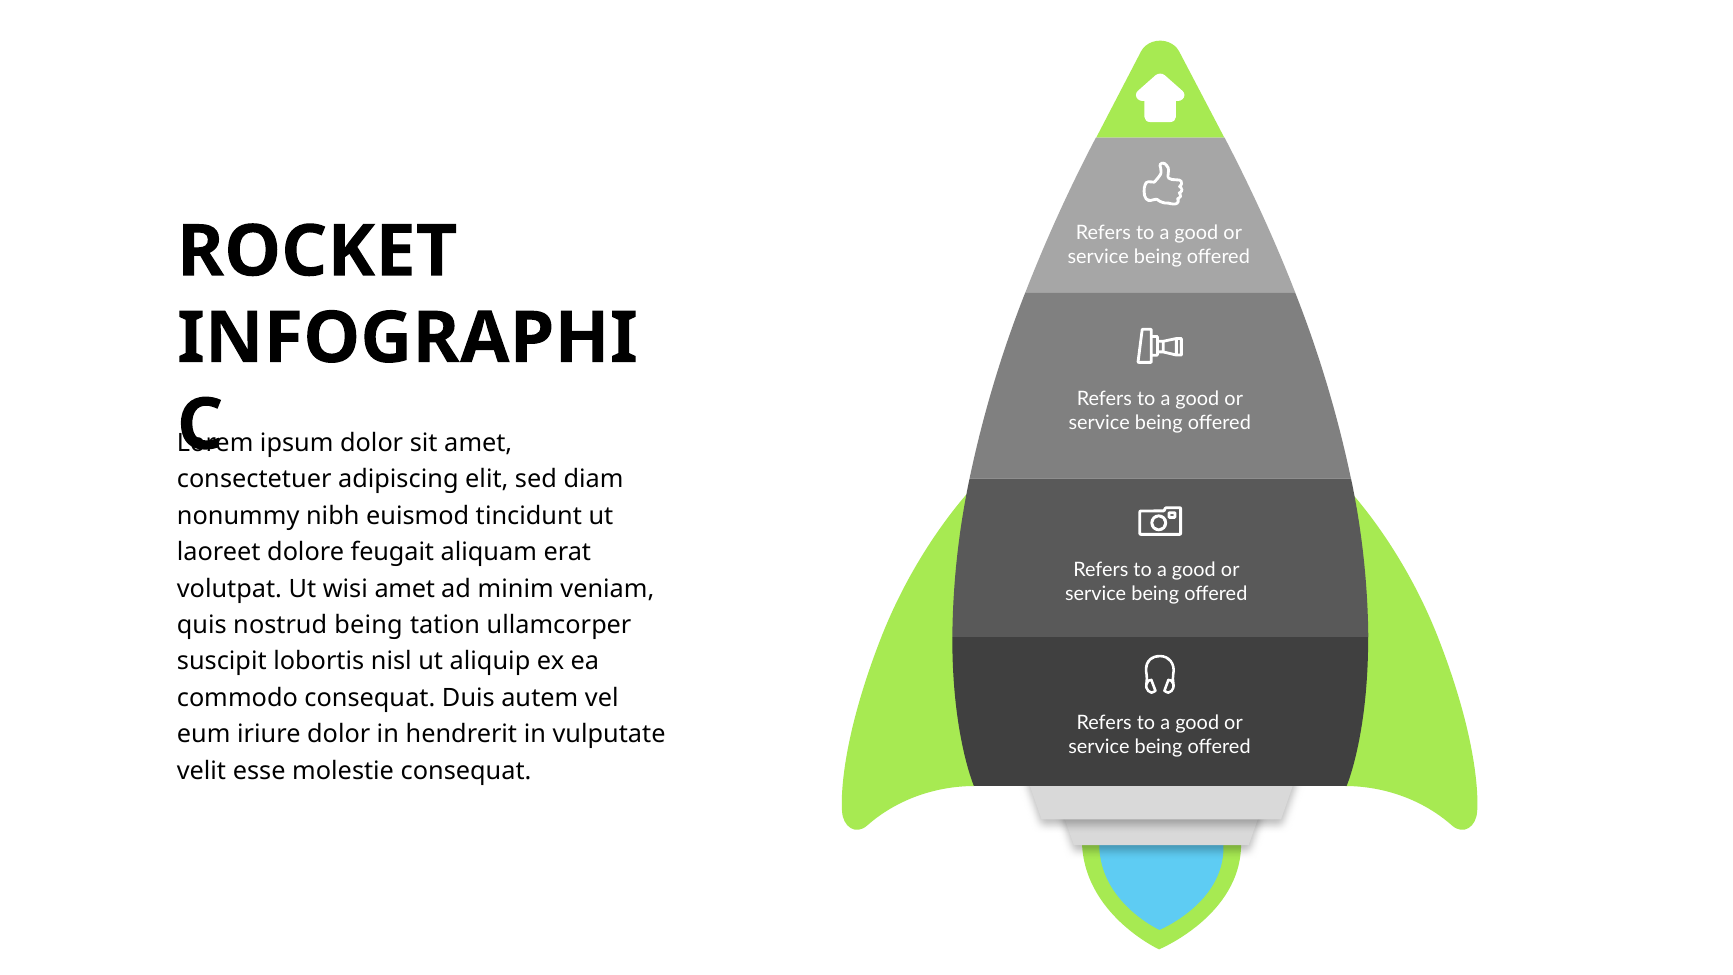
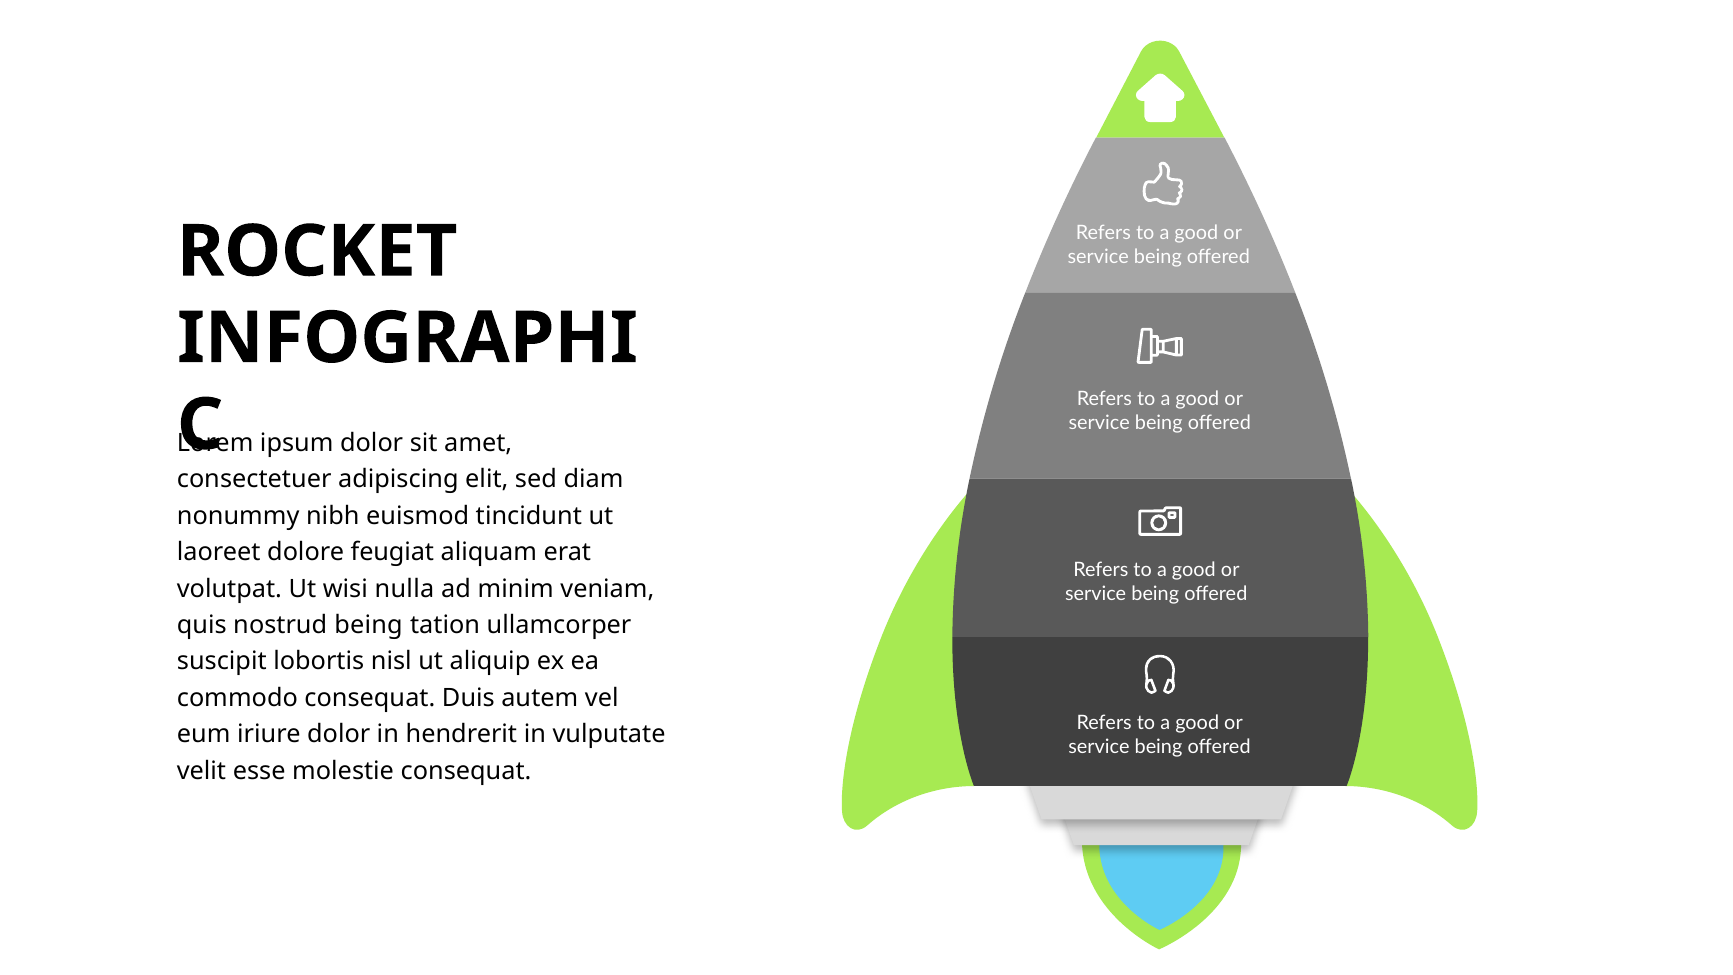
feugait: feugait -> feugiat (392, 552)
wisi amet: amet -> nulla (404, 589)
